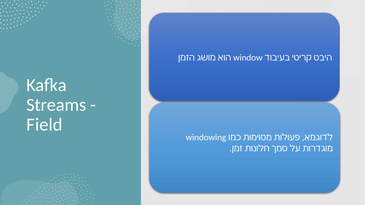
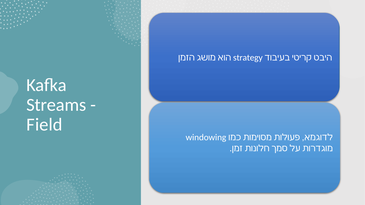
window: window -> strategy (248, 58)
